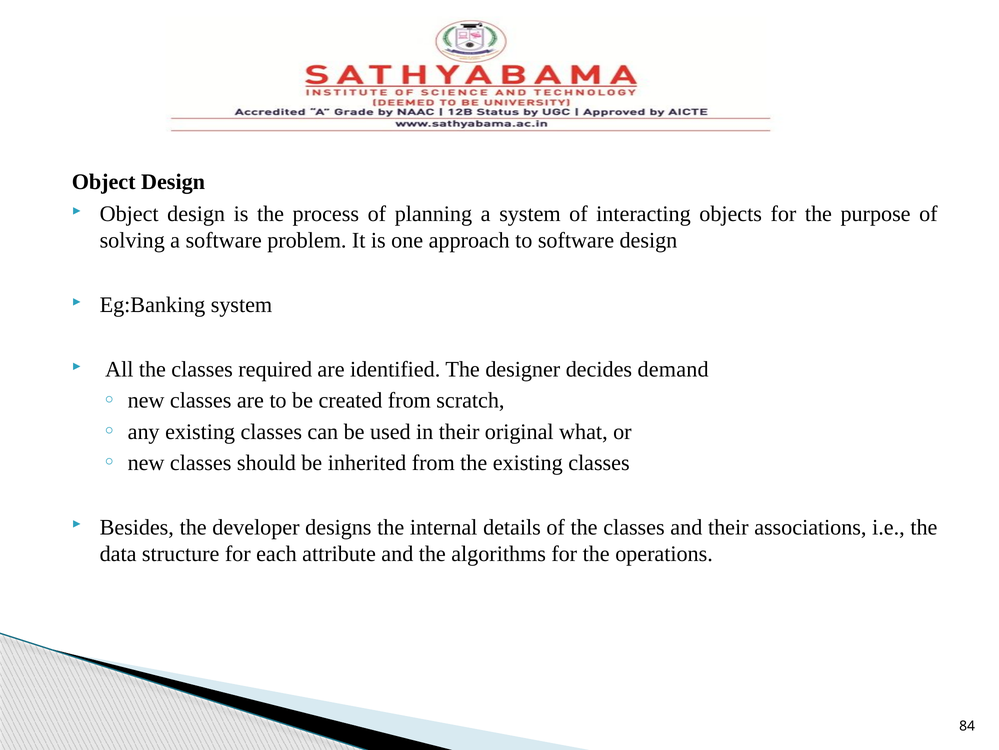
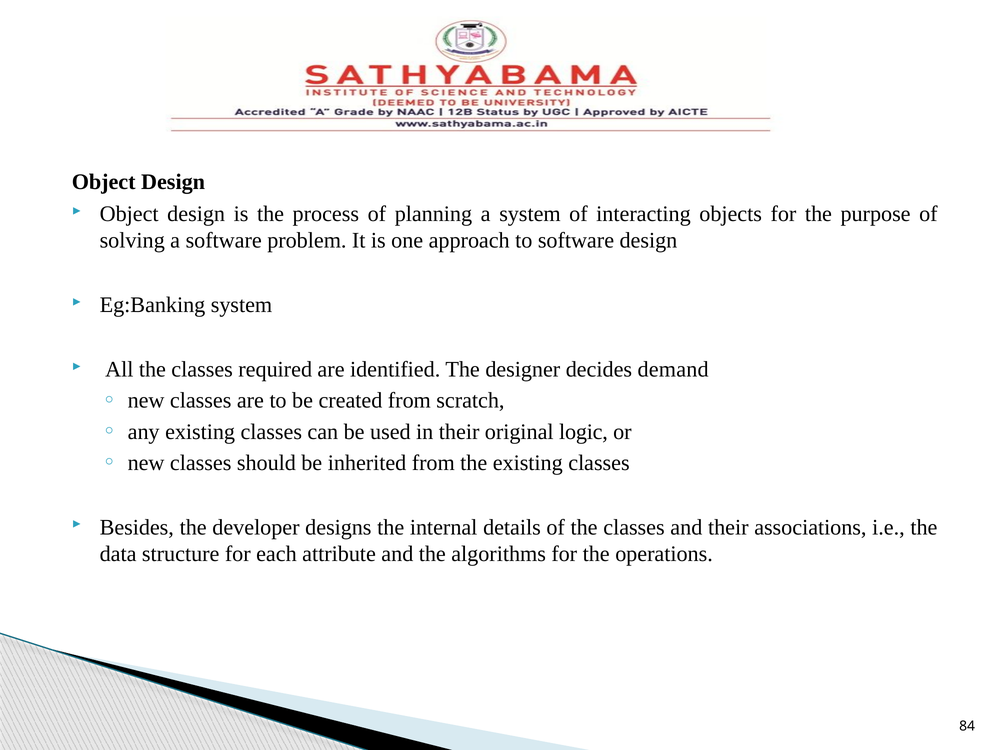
what: what -> logic (583, 431)
